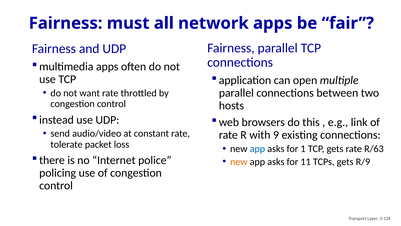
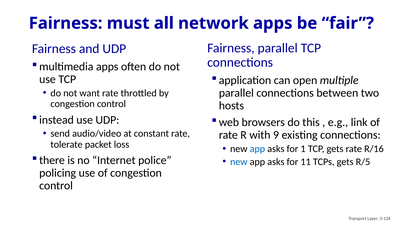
R/63: R/63 -> R/16 (374, 148)
new colour: orange -> blue (239, 161)
R/9: R/9 -> R/5 (363, 161)
